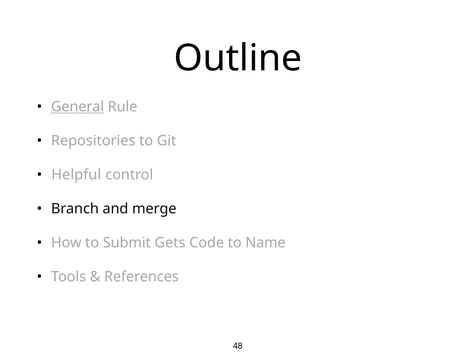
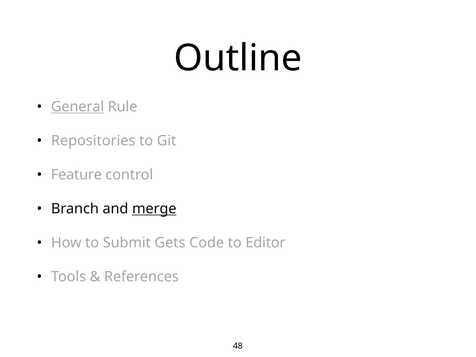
Helpful: Helpful -> Feature (76, 175)
merge underline: none -> present (154, 209)
Name: Name -> Editor (265, 243)
